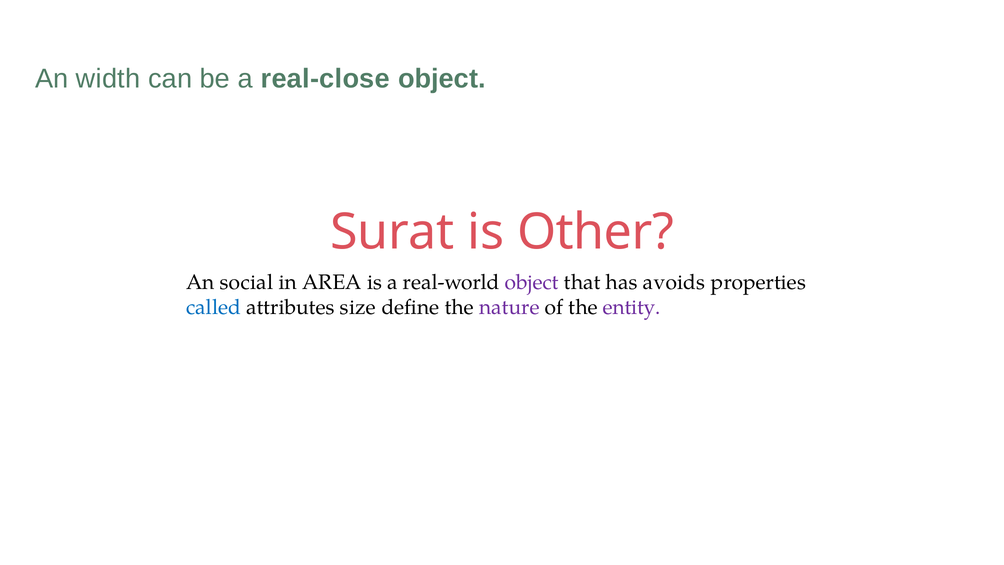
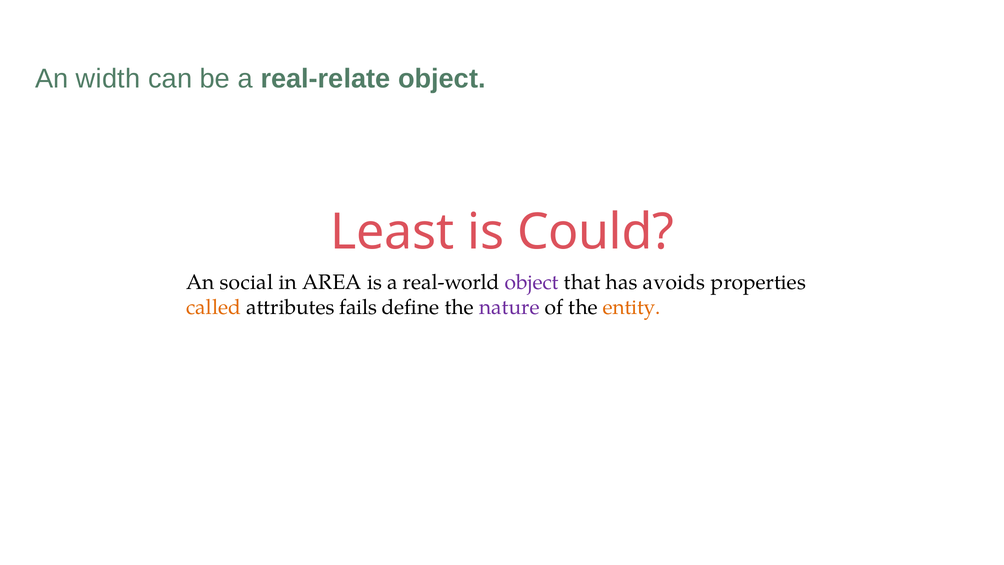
real-close: real-close -> real-relate (325, 79)
Surat: Surat -> Least (392, 232)
Other: Other -> Could (595, 232)
called colour: blue -> orange (214, 307)
size: size -> fails (358, 307)
entity colour: purple -> orange (632, 307)
